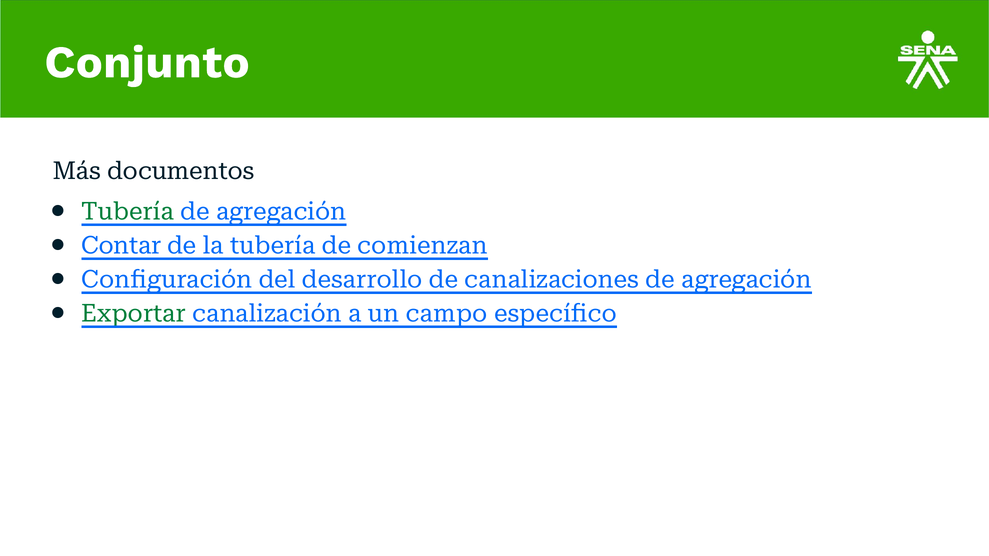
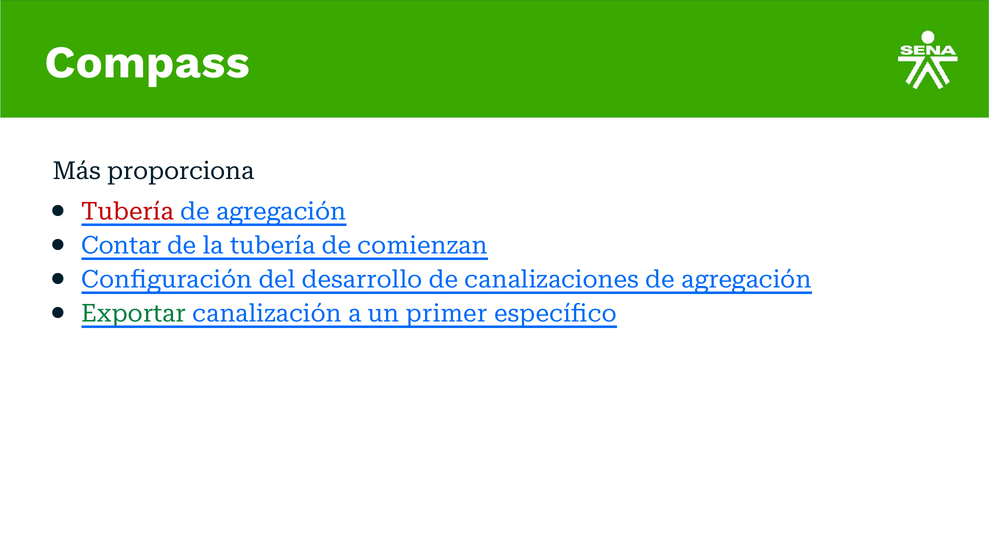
Conjunto: Conjunto -> Compass (147, 62)
documentos: documentos -> proporciona (181, 171)
Tubería colour: green -> red (128, 212)
campo: campo -> primer (447, 314)
